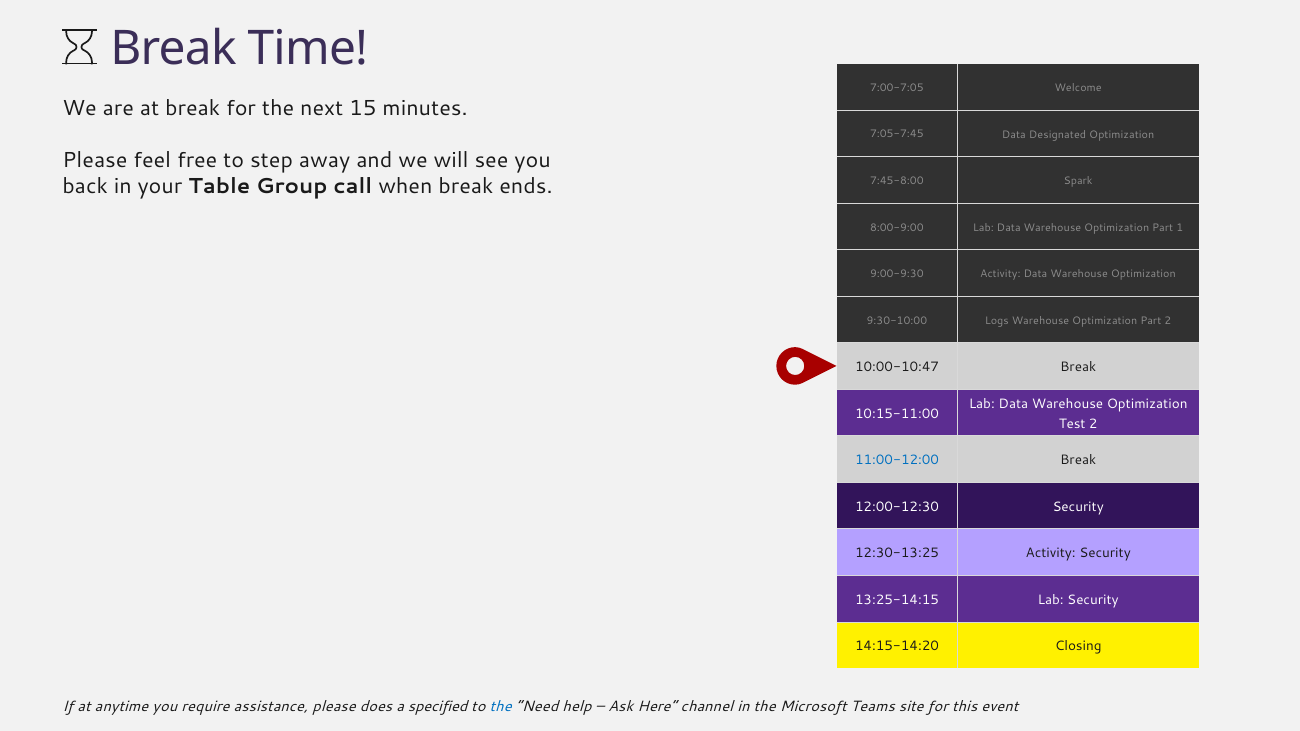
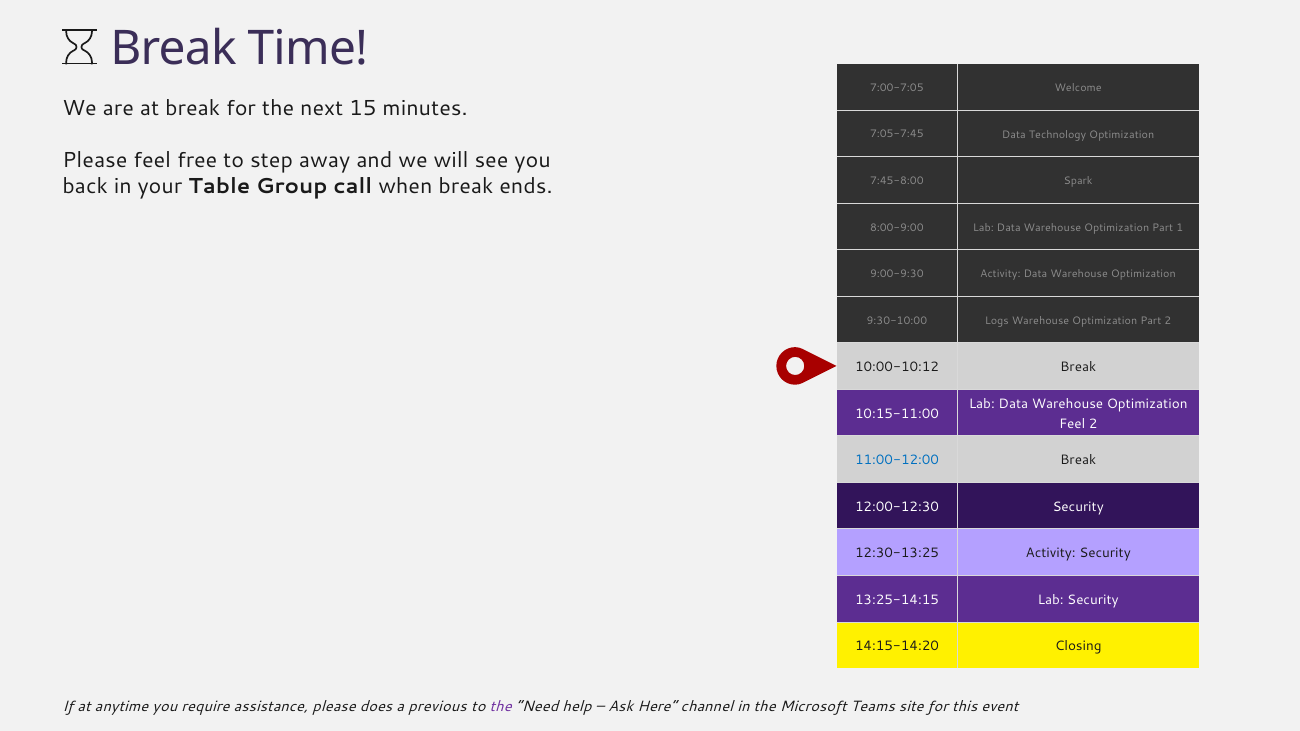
Designated: Designated -> Technology (1058, 135)
10:00-10:47: 10:00-10:47 -> 10:00-10:12 (897, 367)
Test: Test -> Feel (1072, 424)
specified: specified -> previous (438, 707)
the colour: blue -> purple (501, 707)
